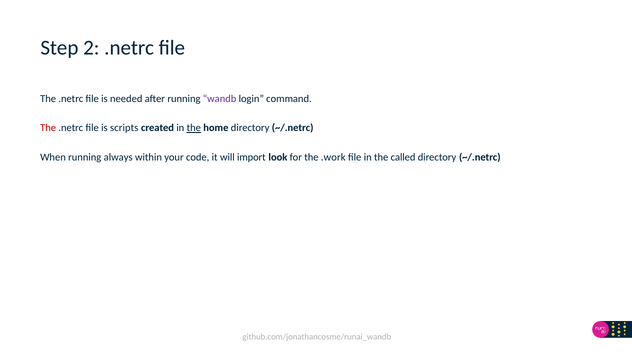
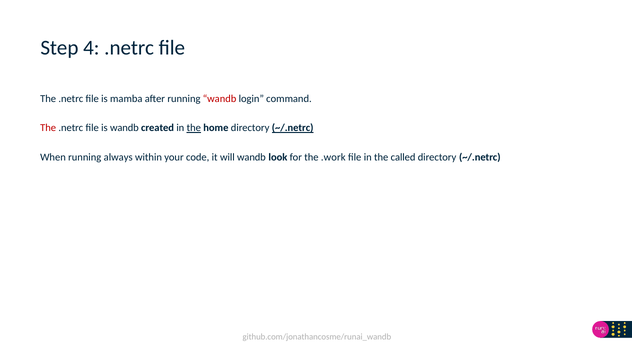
2: 2 -> 4 (91, 48)
needed: needed -> mamba (126, 99)
wandb colour: purple -> red (220, 99)
is scripts: scripts -> wandb (124, 128)
~/.netrc underline: none -> present (293, 128)
will import: import -> wandb (251, 157)
